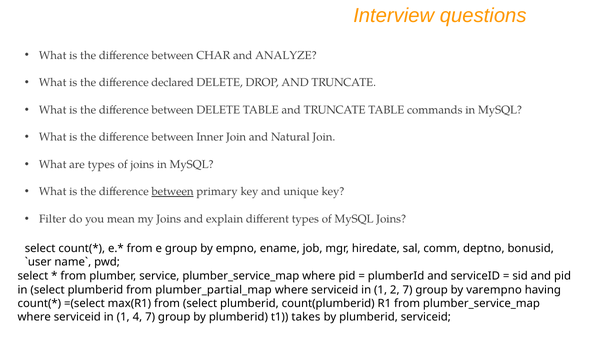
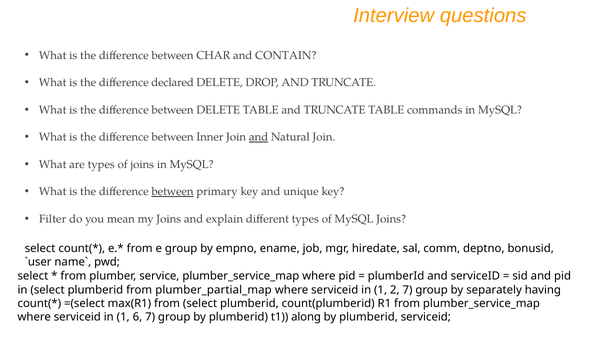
ANALYZE: ANALYZE -> CONTAIN (286, 55)
and underline: none -> present (259, 137)
varempno: varempno -> separately (494, 290)
4: 4 -> 6 (137, 318)
takes: takes -> along (306, 318)
